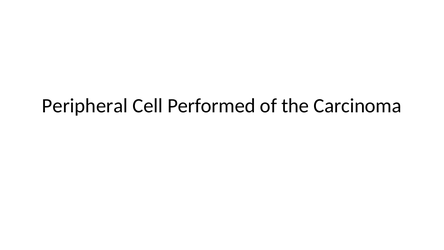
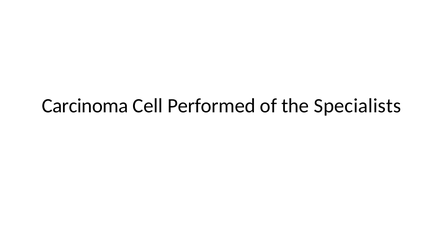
Peripheral: Peripheral -> Carcinoma (85, 106)
Carcinoma: Carcinoma -> Specialists (357, 106)
